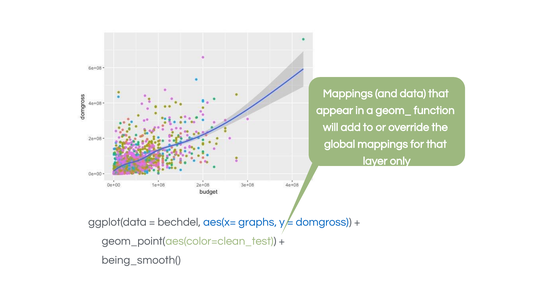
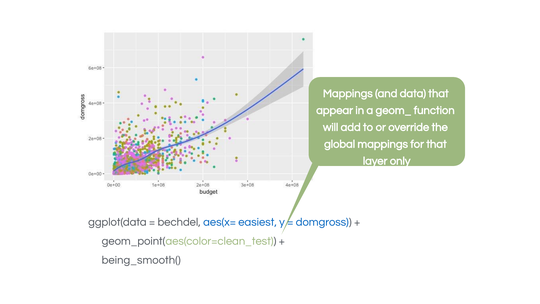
graphs: graphs -> easiest (258, 222)
